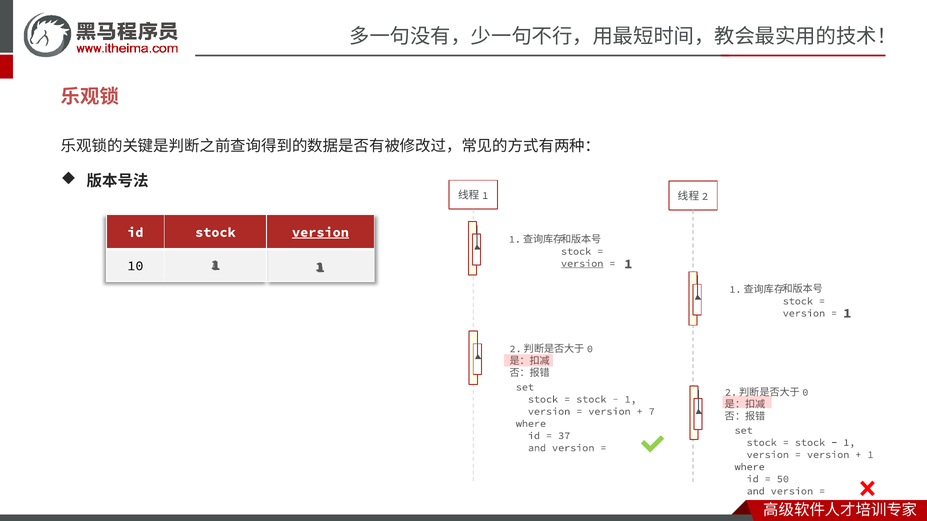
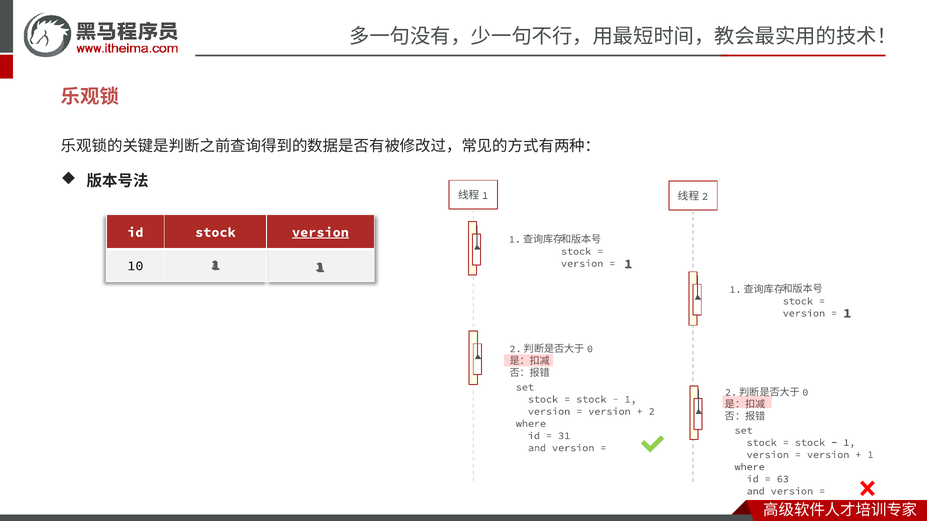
version underline: present -> none (582, 264)
7: 7 -> 2 (652, 412)
37: 37 -> 31 (564, 436)
50: 50 -> 63 (783, 479)
